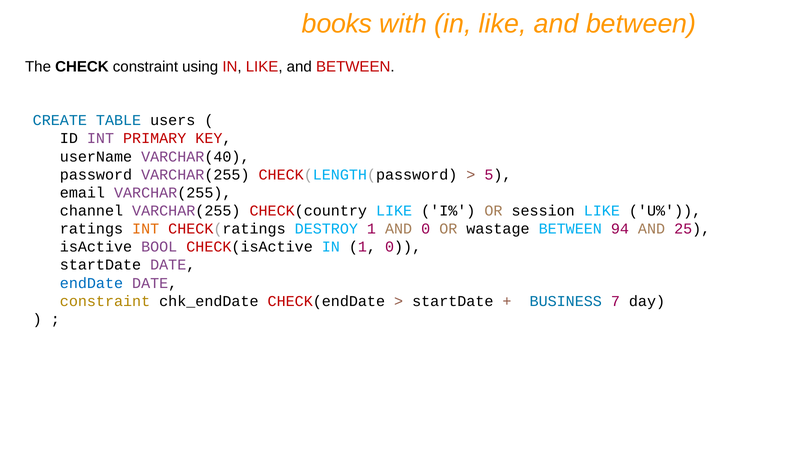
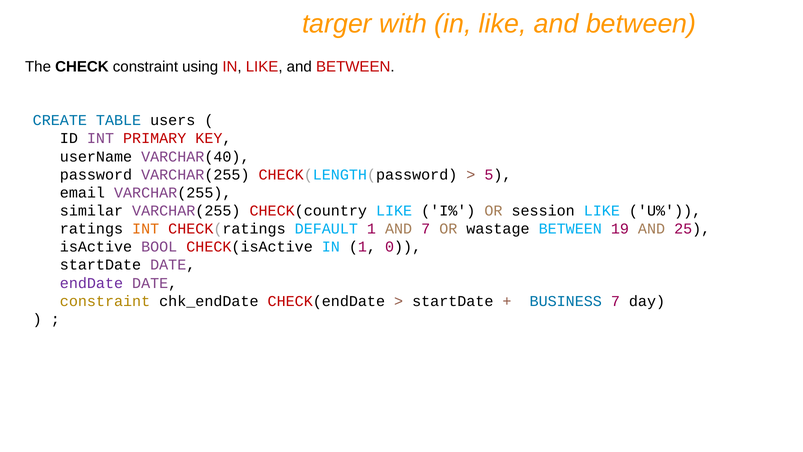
books: books -> targer (337, 24)
channel: channel -> similar (91, 211)
DESTROY: DESTROY -> DEFAULT (326, 229)
AND 0: 0 -> 7 (426, 229)
94: 94 -> 19 (620, 229)
endDate colour: blue -> purple (91, 283)
